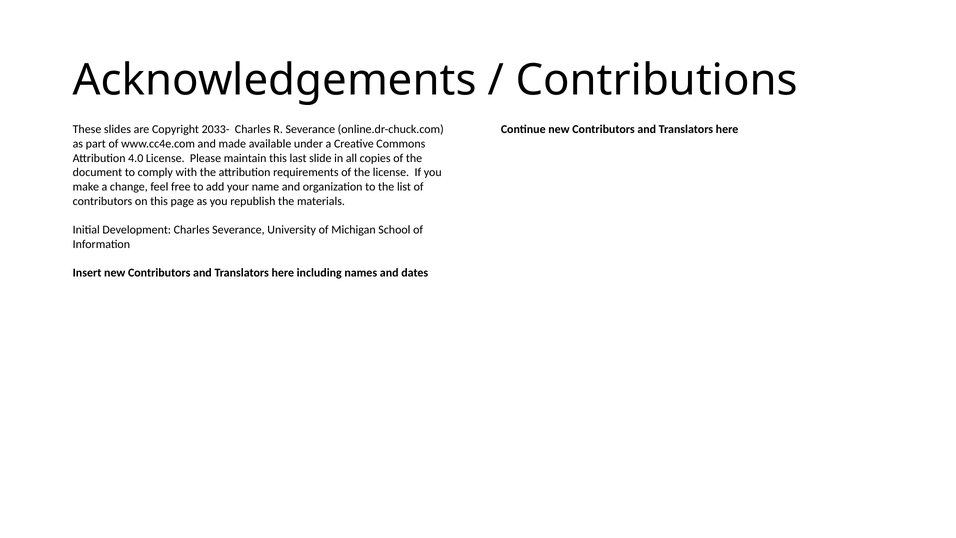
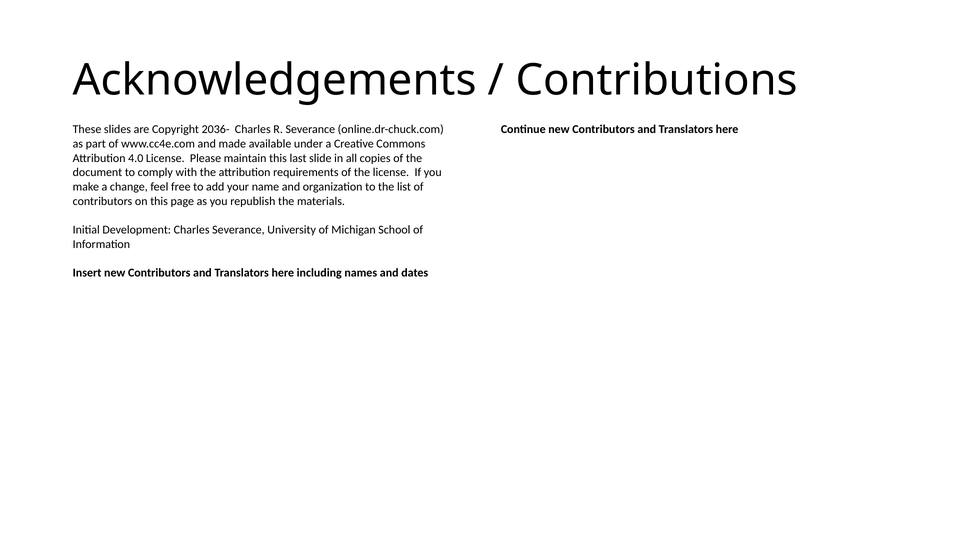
2033-: 2033- -> 2036- (216, 129)
